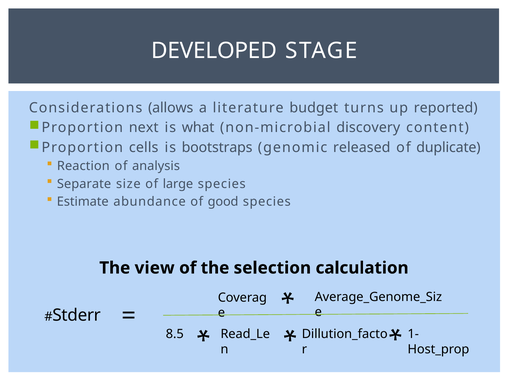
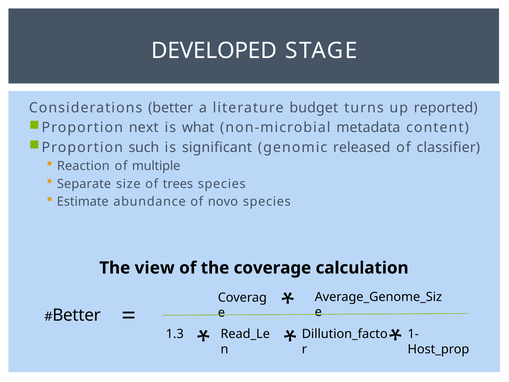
Considerations allows: allows -> better (171, 108)
discovery: discovery -> metadata (368, 128)
cells: cells -> such (144, 147)
bootstraps: bootstraps -> significant (217, 147)
duplicate: duplicate -> classifier (448, 147)
analysis: analysis -> multiple (156, 166)
large: large -> trees (178, 184)
good: good -> novo (223, 202)
selection: selection -> coverage (272, 268)
Stderr: Stderr -> Better (77, 315)
8.5: 8.5 -> 1.3 (175, 334)
